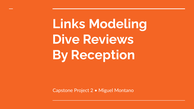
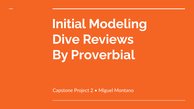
Links: Links -> Initial (69, 24)
Reception: Reception -> Proverbial (103, 55)
